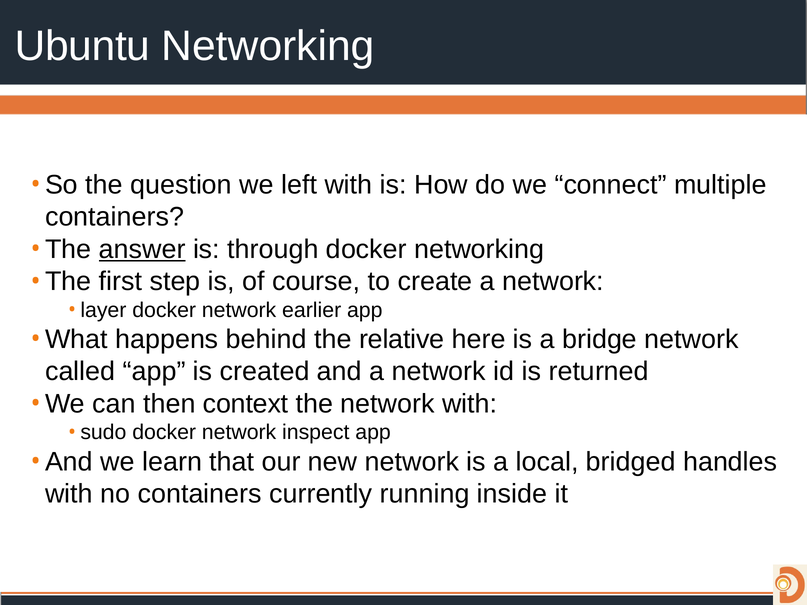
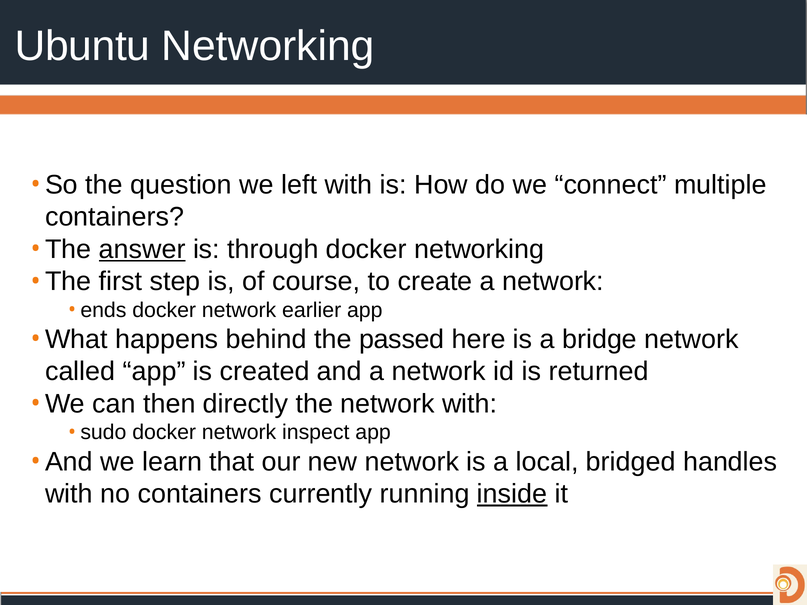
layer: layer -> ends (103, 310)
relative: relative -> passed (402, 339)
context: context -> directly (246, 404)
inside underline: none -> present (512, 494)
